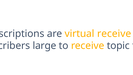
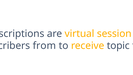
virtual receive: receive -> session (114, 34)
large: large -> from (44, 46)
